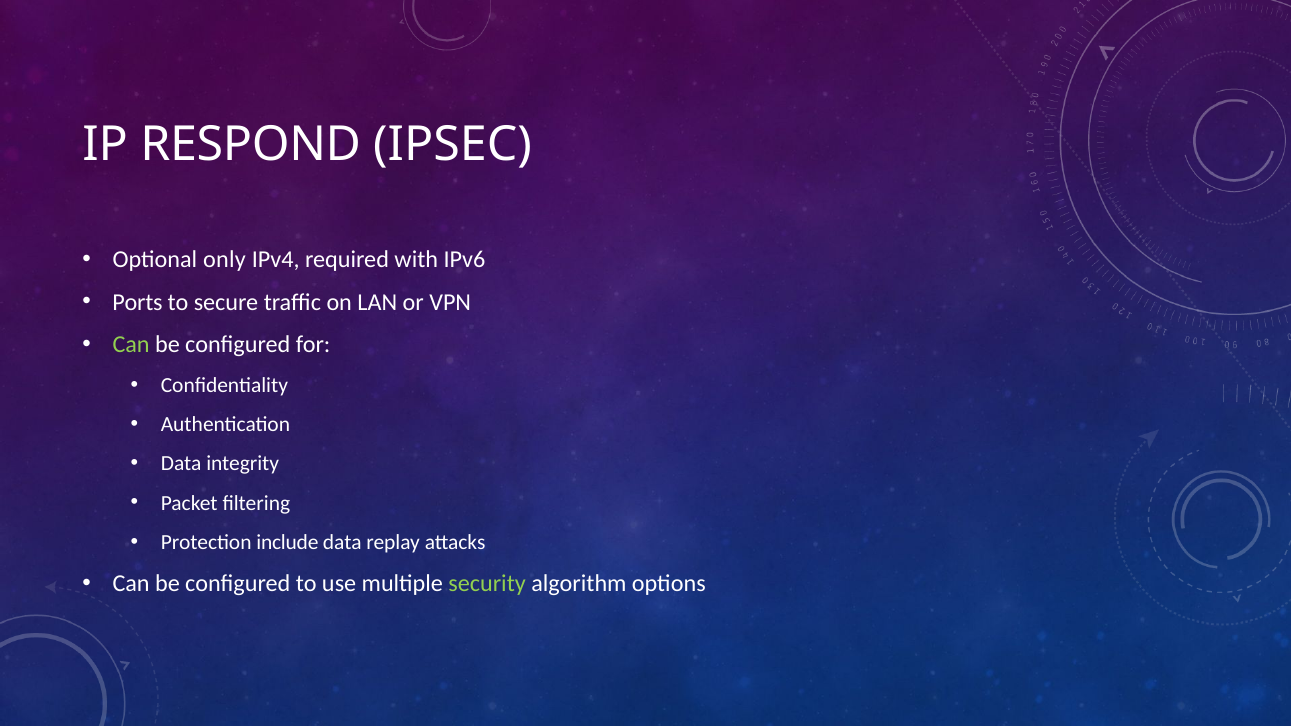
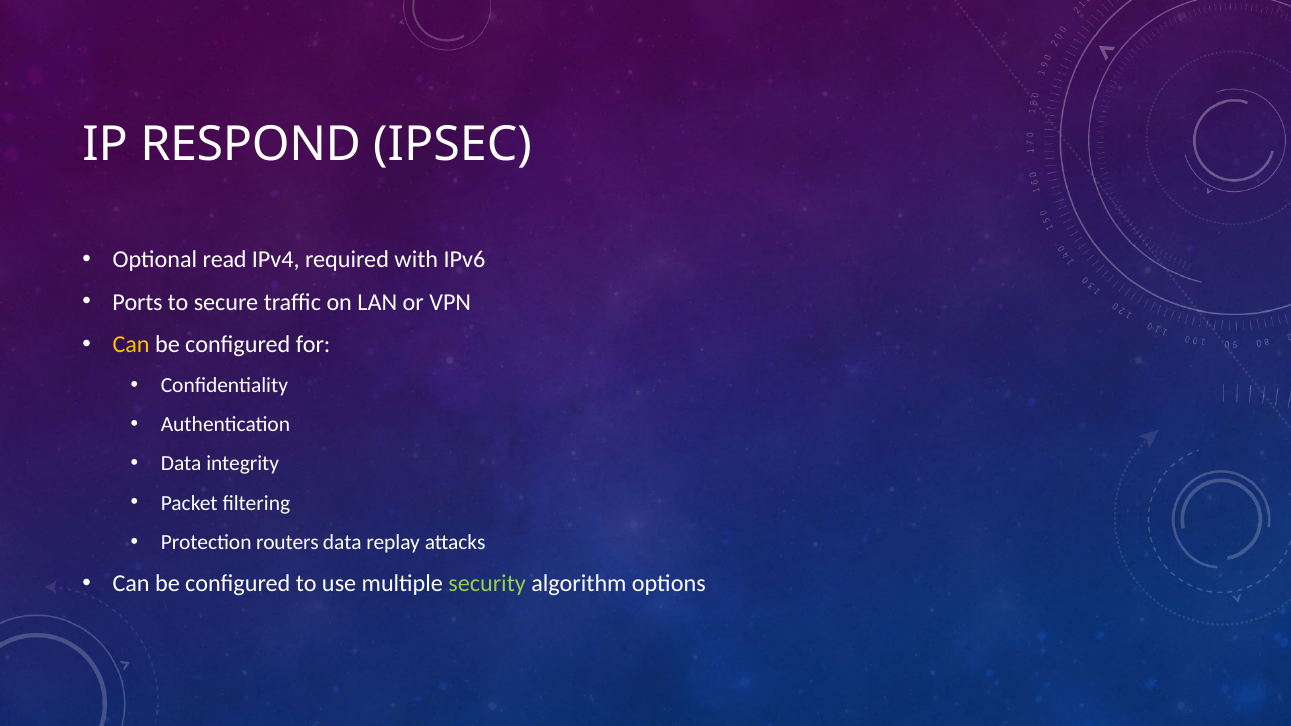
only: only -> read (225, 260)
Can colour: light green -> yellow (131, 345)
include: include -> routers (287, 542)
